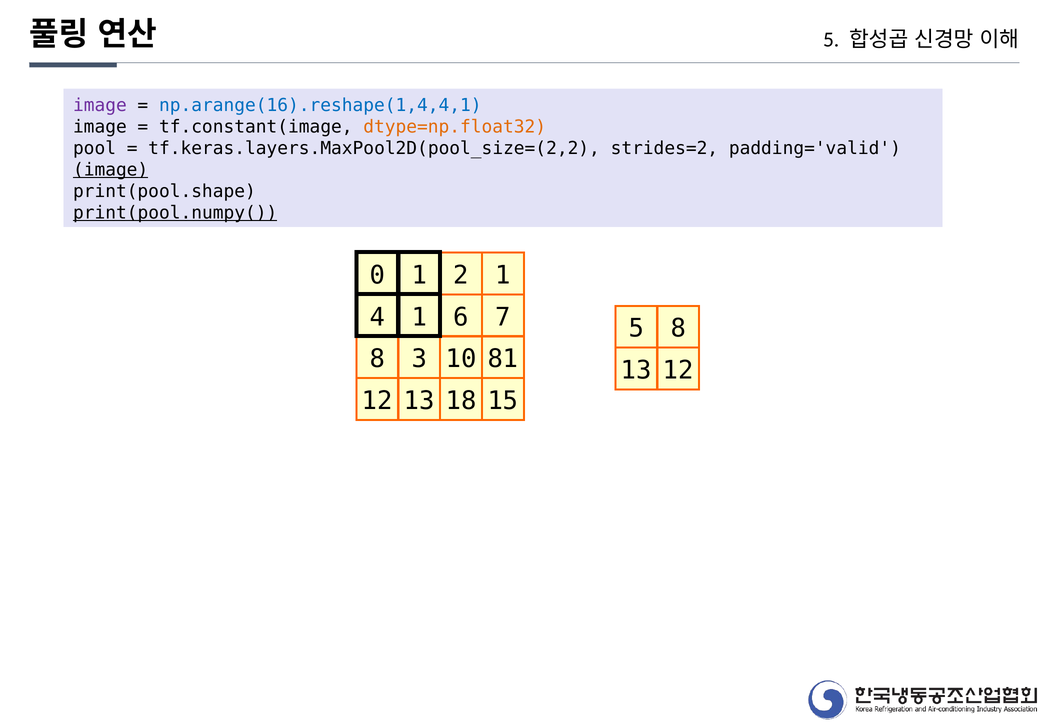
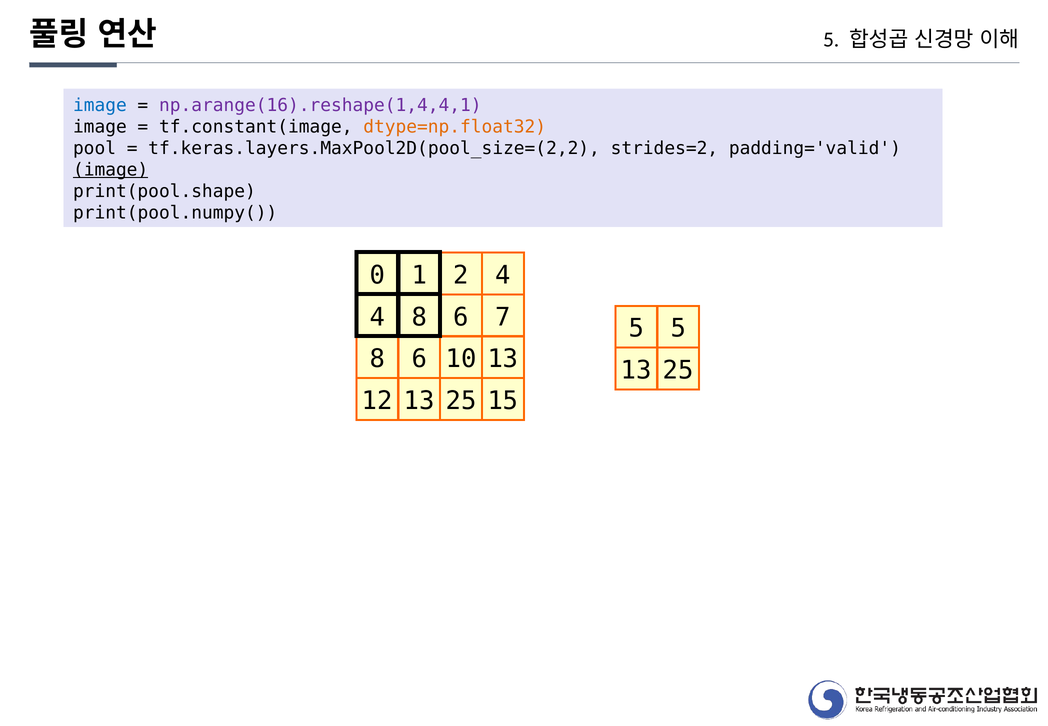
image colour: purple -> blue (100, 105)
np.arange(16).reshape(1,4,4,1 colour: blue -> purple (320, 105)
print(pool.numpy( underline: present -> none (175, 213)
2 1: 1 -> 4 (503, 275)
4 1: 1 -> 8 (419, 317)
5 8: 8 -> 5 (678, 328)
3: 3 -> 6 (419, 359)
10 81: 81 -> 13 (503, 359)
12: 12 -> 25 (678, 370)
12 13 18: 18 -> 25 (461, 401)
